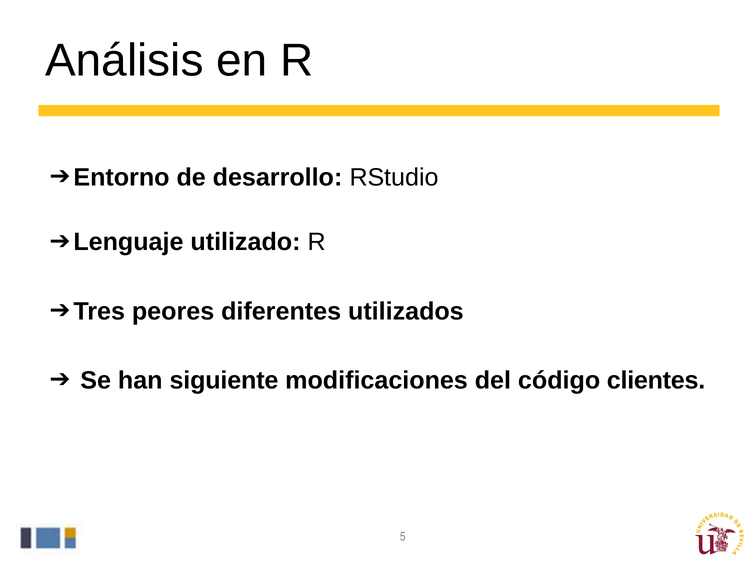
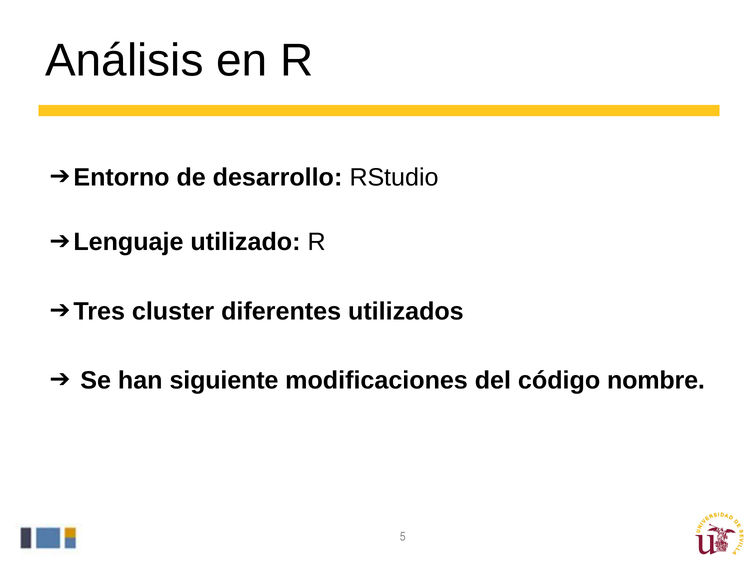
peores: peores -> cluster (173, 312)
clientes: clientes -> nombre (656, 381)
